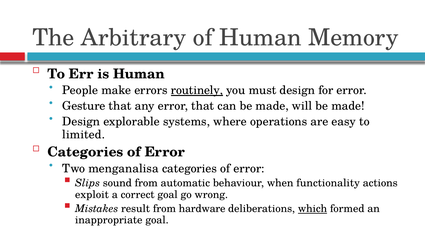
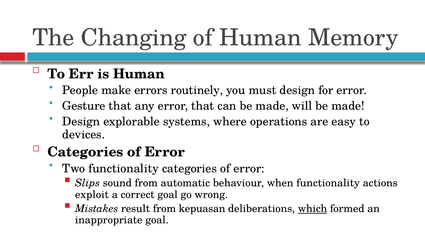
Arbitrary: Arbitrary -> Changing (134, 38)
routinely underline: present -> none (197, 90)
limited: limited -> devices (84, 135)
Two menganalisa: menganalisa -> functionality (124, 169)
hardware: hardware -> kepuasan (202, 209)
